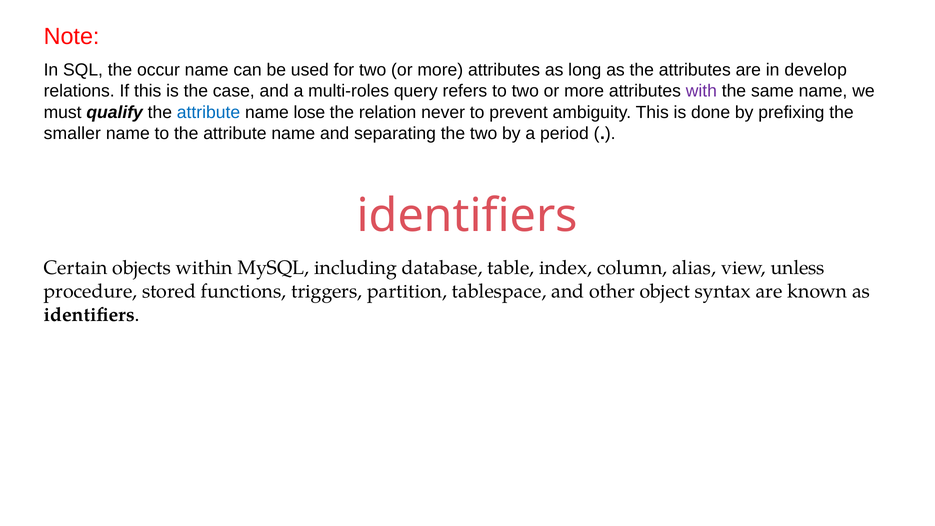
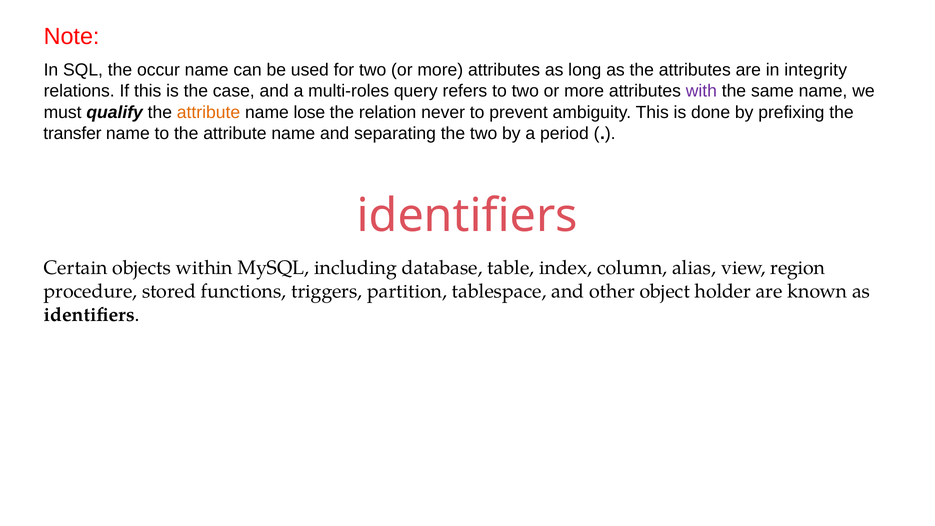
develop: develop -> integrity (816, 70)
attribute colour: blue -> orange (209, 112)
smaller: smaller -> transfer (72, 133)
unless: unless -> region (798, 268)
syntax: syntax -> holder (723, 291)
